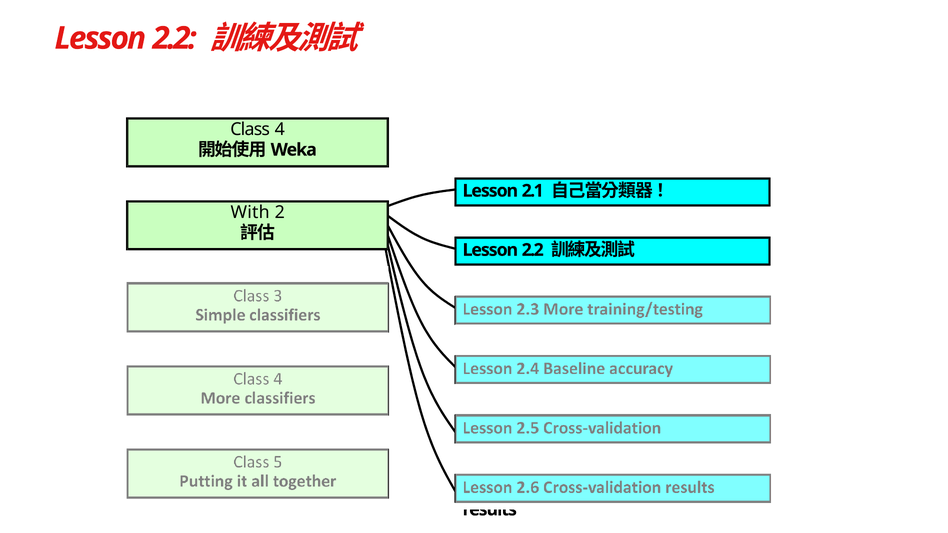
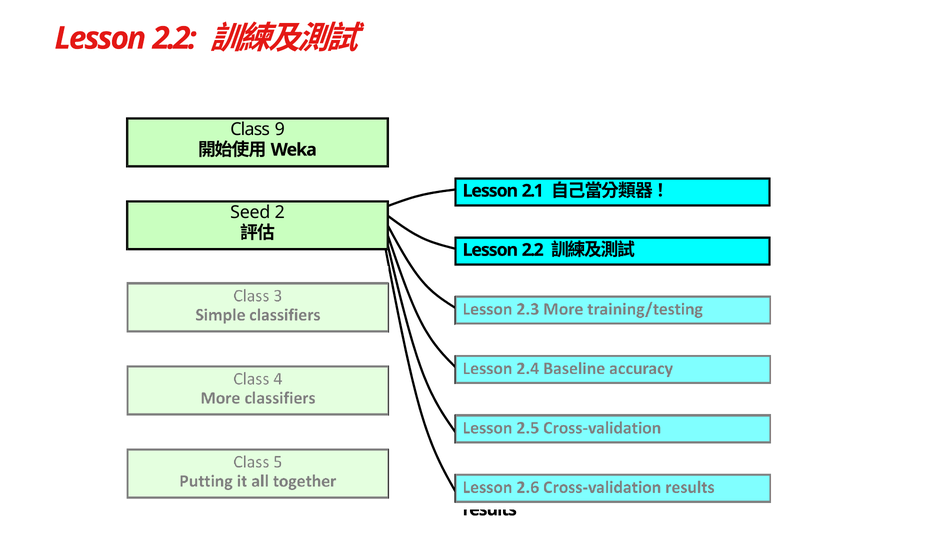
4: 4 -> 9 (280, 130)
With: With -> Seed (250, 213)
